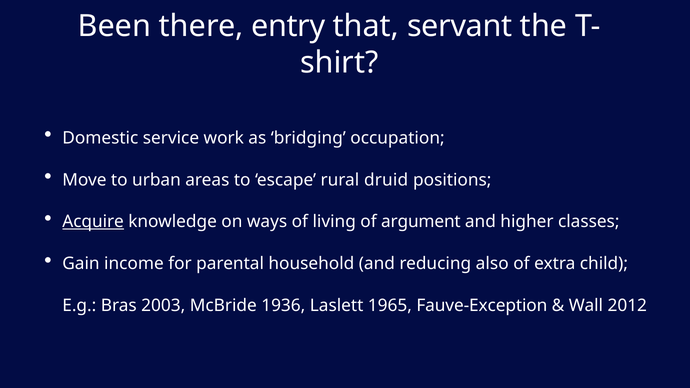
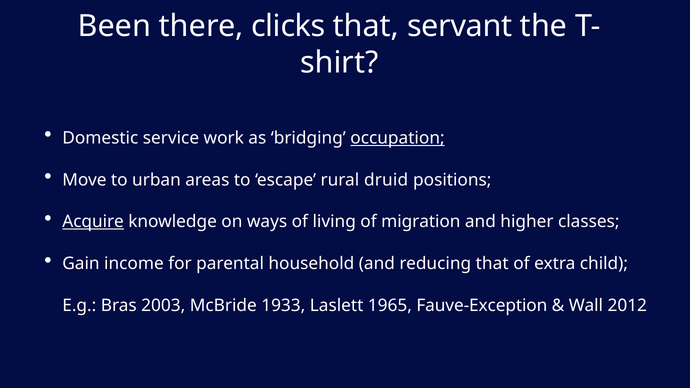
entry: entry -> clicks (288, 26)
occupation underline: none -> present (398, 138)
argument: argument -> migration (421, 222)
reducing also: also -> that (492, 264)
1936: 1936 -> 1933 (283, 306)
